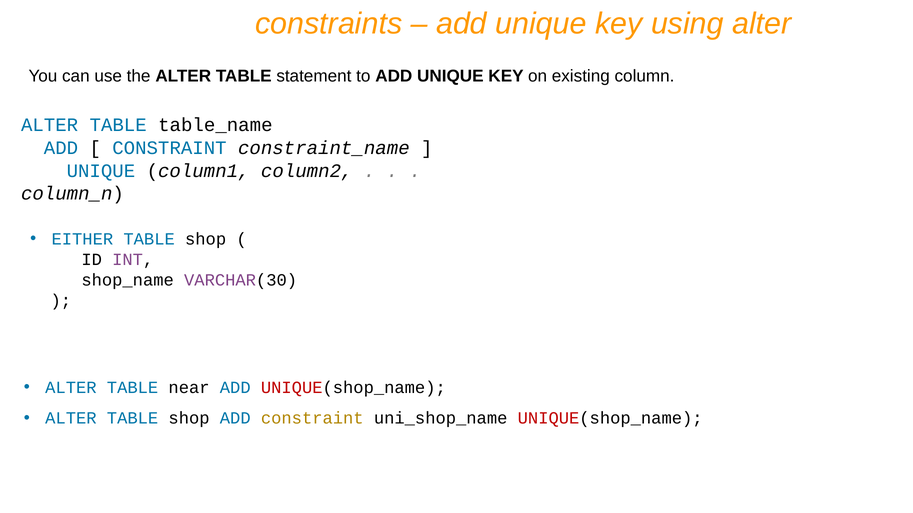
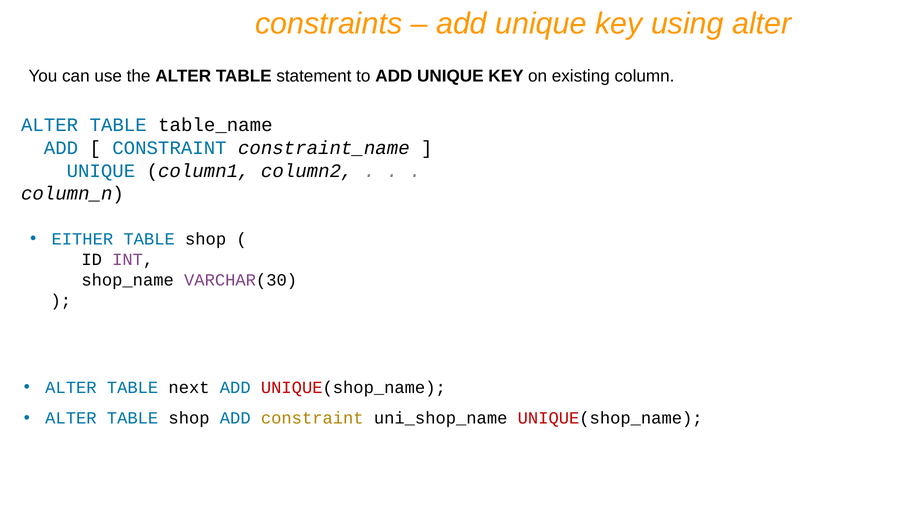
near: near -> next (189, 388)
